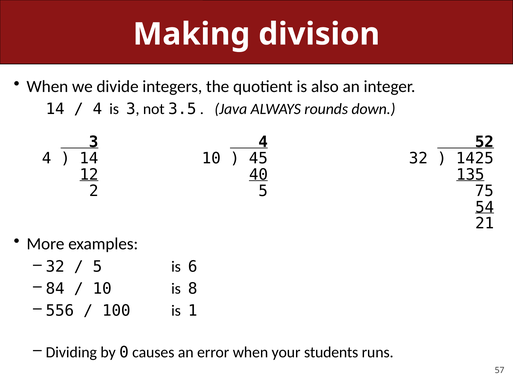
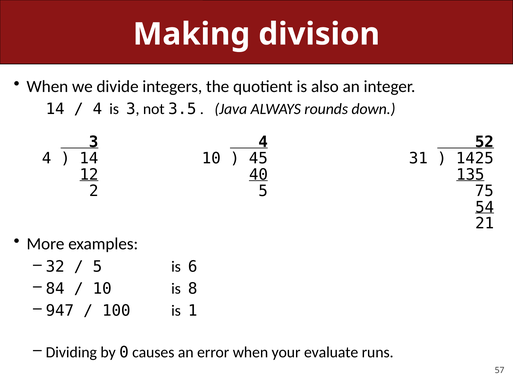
45 32: 32 -> 31 (418, 159)
556: 556 -> 947 (60, 311)
students: students -> evaluate (331, 353)
